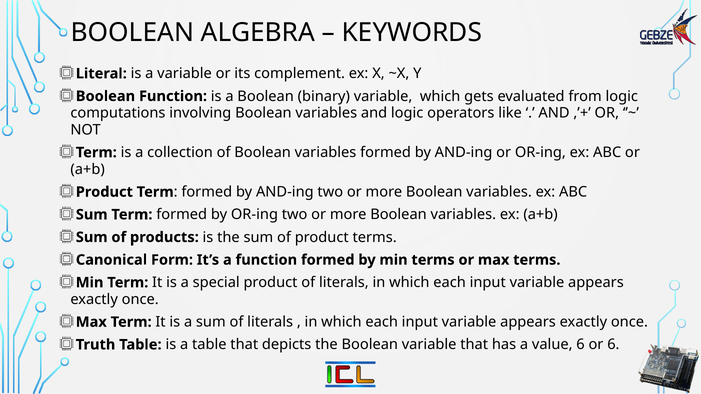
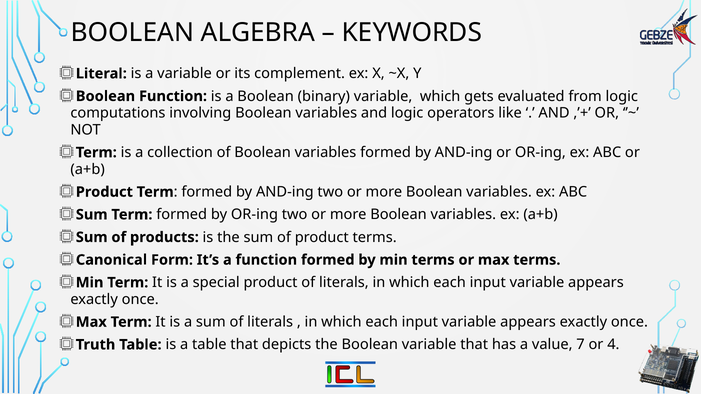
value 6: 6 -> 7 (581, 345)
or 6: 6 -> 4 (613, 345)
